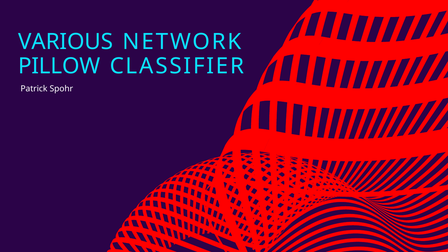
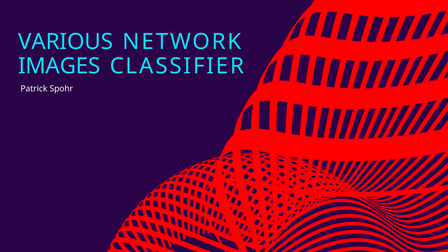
PILLOW: PILLOW -> IMAGES (59, 66)
